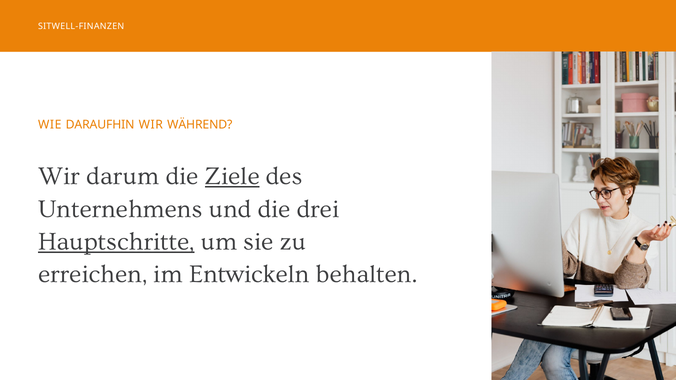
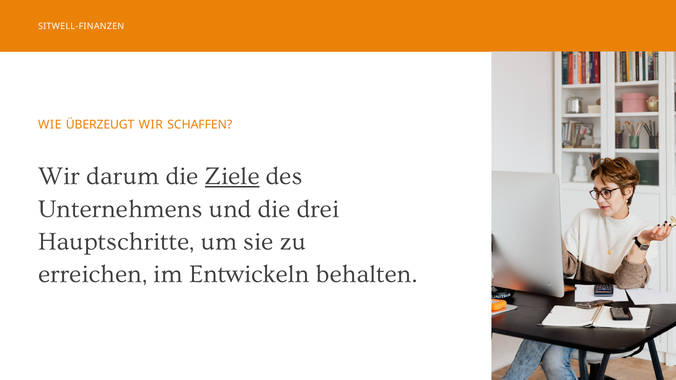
DARAUFHIN: DARAUFHIN -> ÜBERZEUGT (100, 125)
WÄHREND: WÄHREND -> SCHAFFEN (200, 125)
Hauptschritte underline: present -> none (116, 242)
